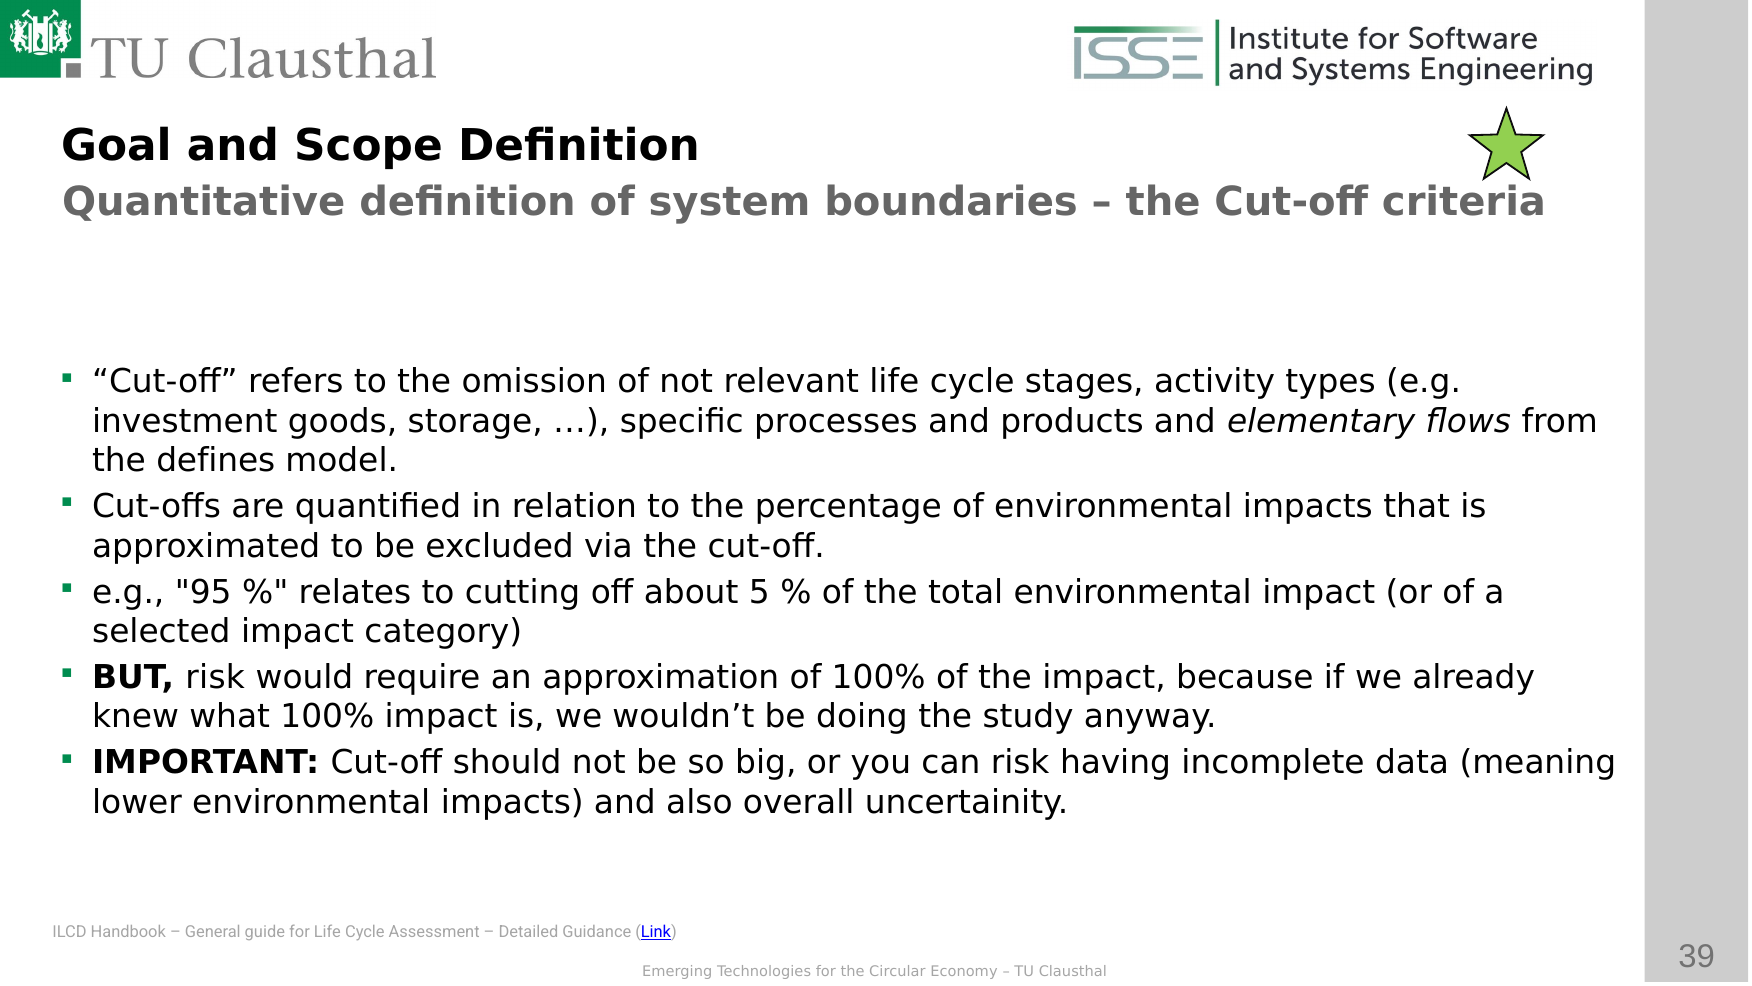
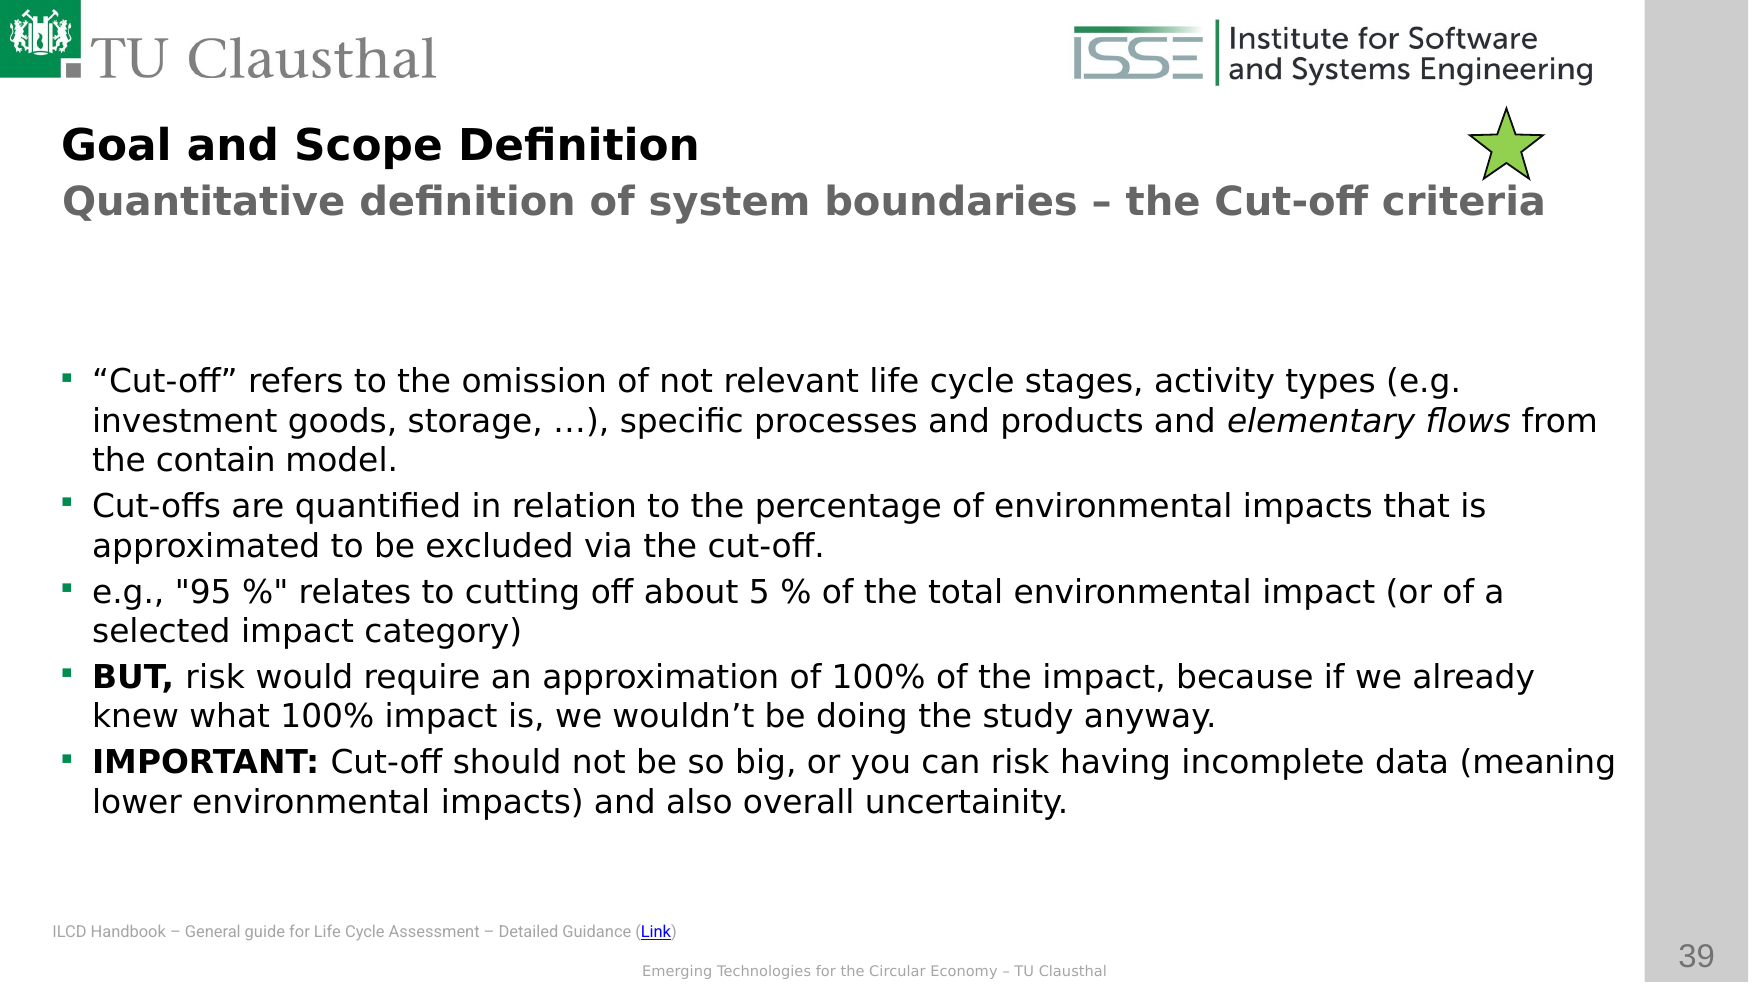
defines: defines -> contain (216, 460)
